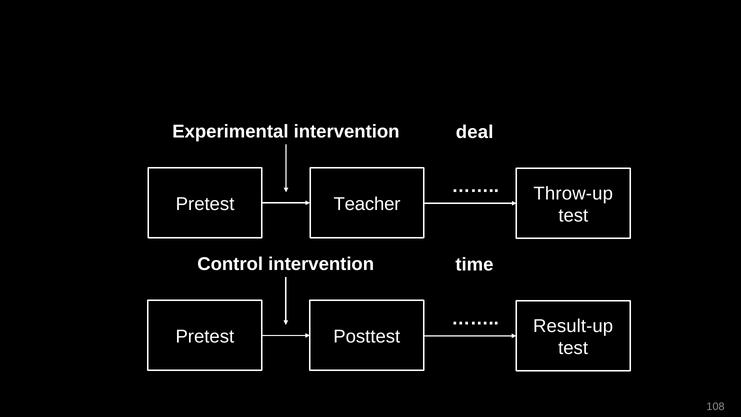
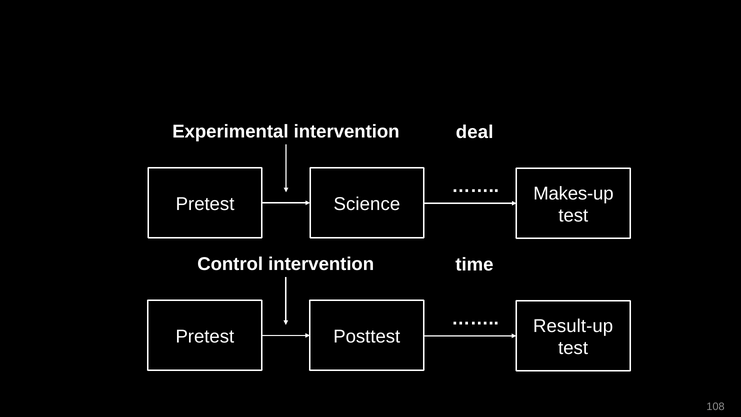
Throw-up: Throw-up -> Makes-up (573, 193)
Teacher: Teacher -> Science (367, 204)
